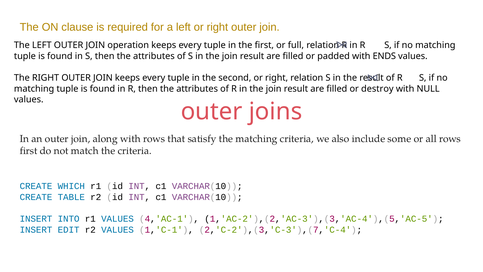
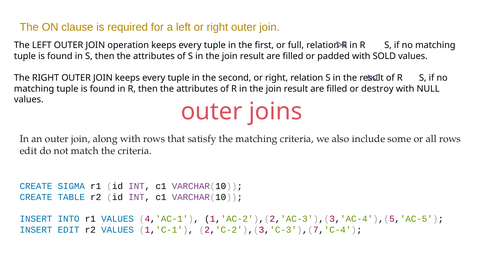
ENDS: ENDS -> SOLD (384, 56)
first: first -> edit (28, 151)
WHICH: WHICH -> SIGMA (71, 186)
